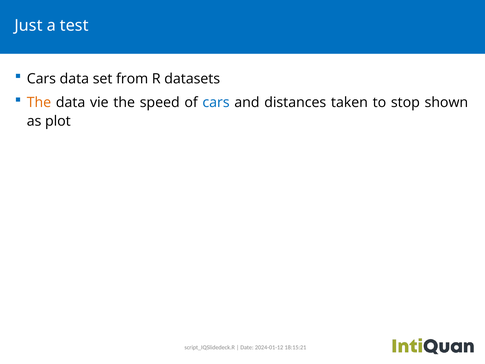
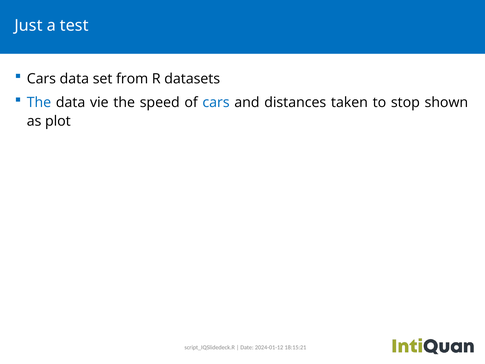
The colour: orange -> blue (39, 102)
